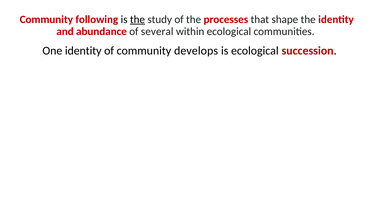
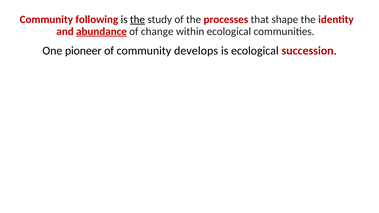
abundance underline: none -> present (101, 31)
several: several -> change (157, 31)
One identity: identity -> pioneer (83, 51)
